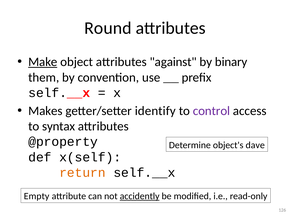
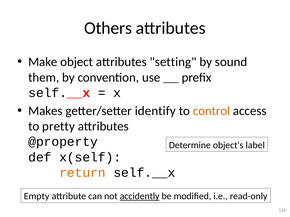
Round: Round -> Others (108, 28)
Make underline: present -> none (43, 62)
against: against -> setting (173, 62)
binary: binary -> sound (231, 62)
control colour: purple -> orange (211, 111)
syntax: syntax -> pretty (58, 127)
dave: dave -> label (255, 145)
